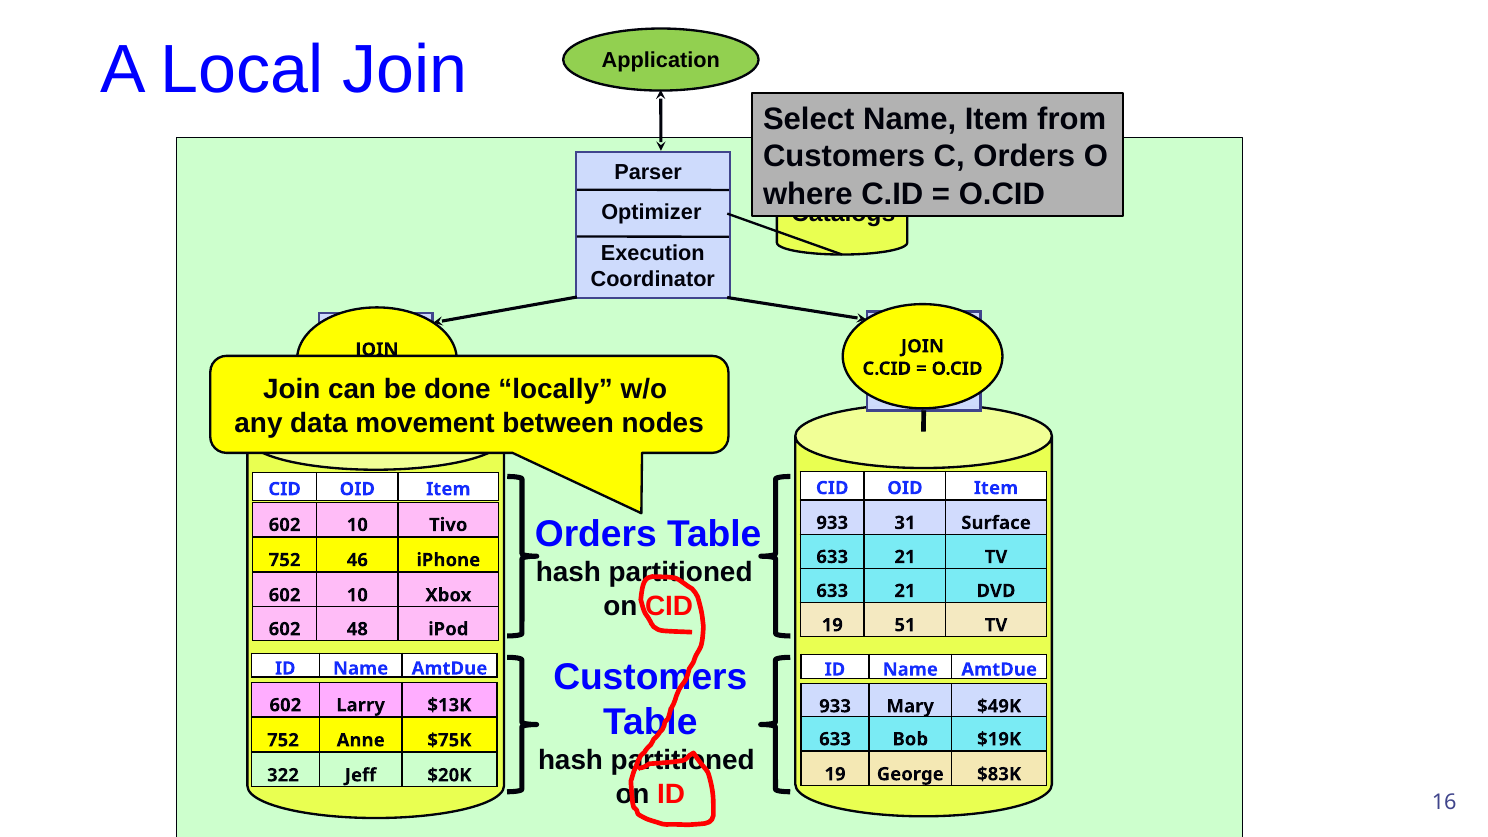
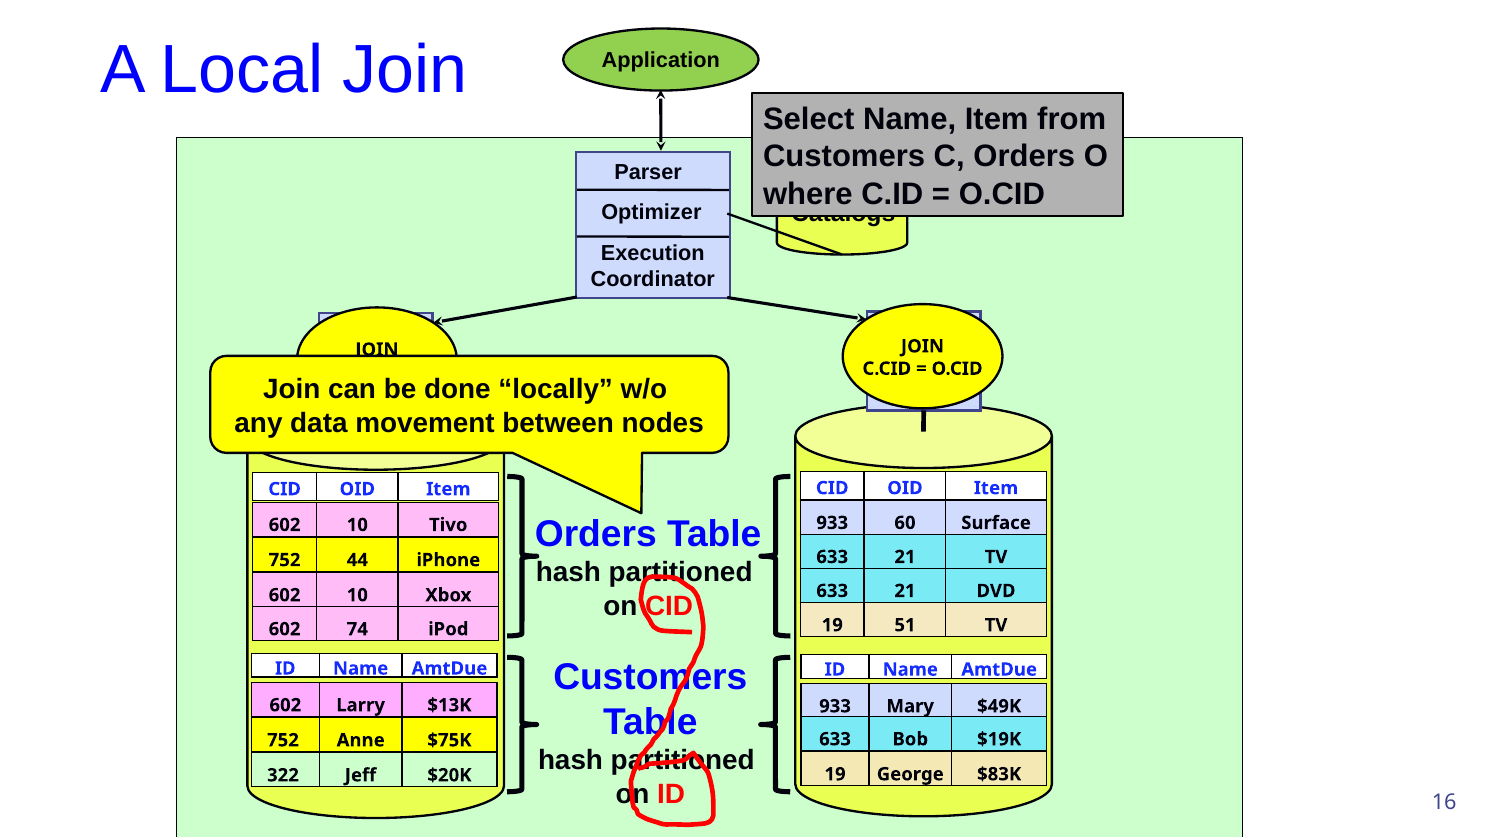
31: 31 -> 60 (905, 523)
46: 46 -> 44 (357, 560)
48: 48 -> 74 (357, 629)
